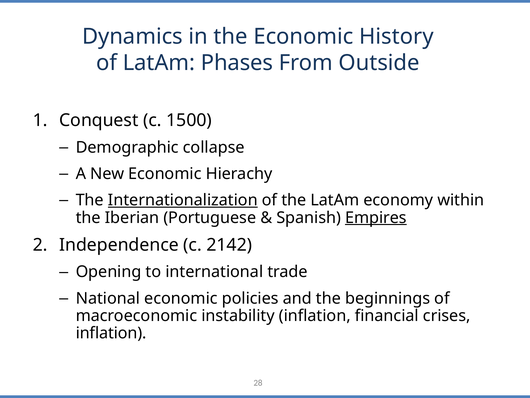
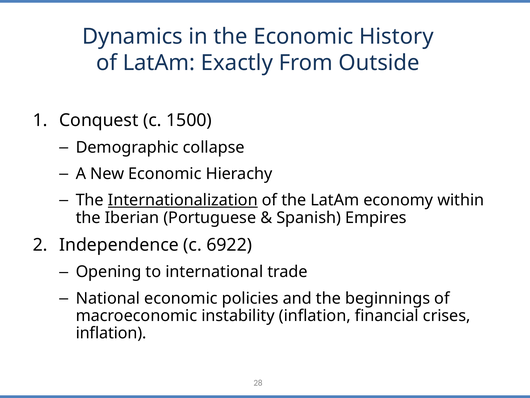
Phases: Phases -> Exactly (237, 63)
Empires underline: present -> none (376, 217)
2142: 2142 -> 6922 (229, 245)
